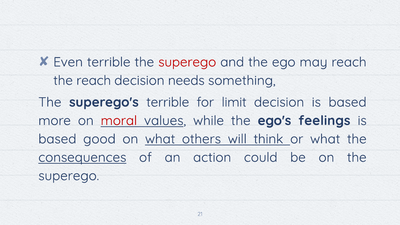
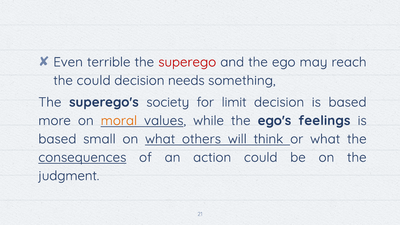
the reach: reach -> could (94, 80)
superego's terrible: terrible -> society (168, 102)
moral colour: red -> orange (119, 121)
good: good -> small (99, 139)
superego: superego -> judgment (69, 176)
